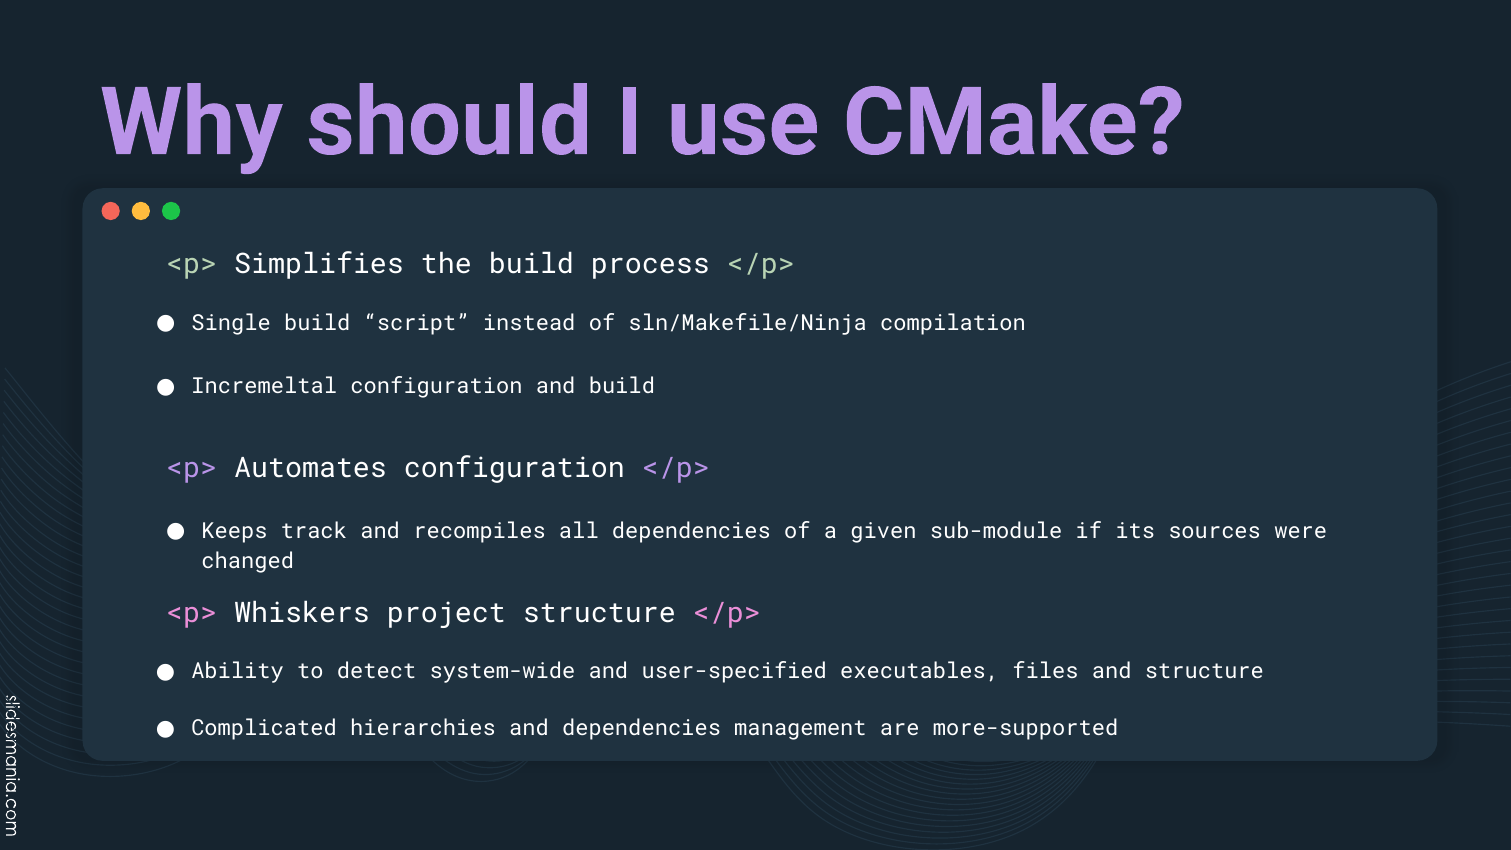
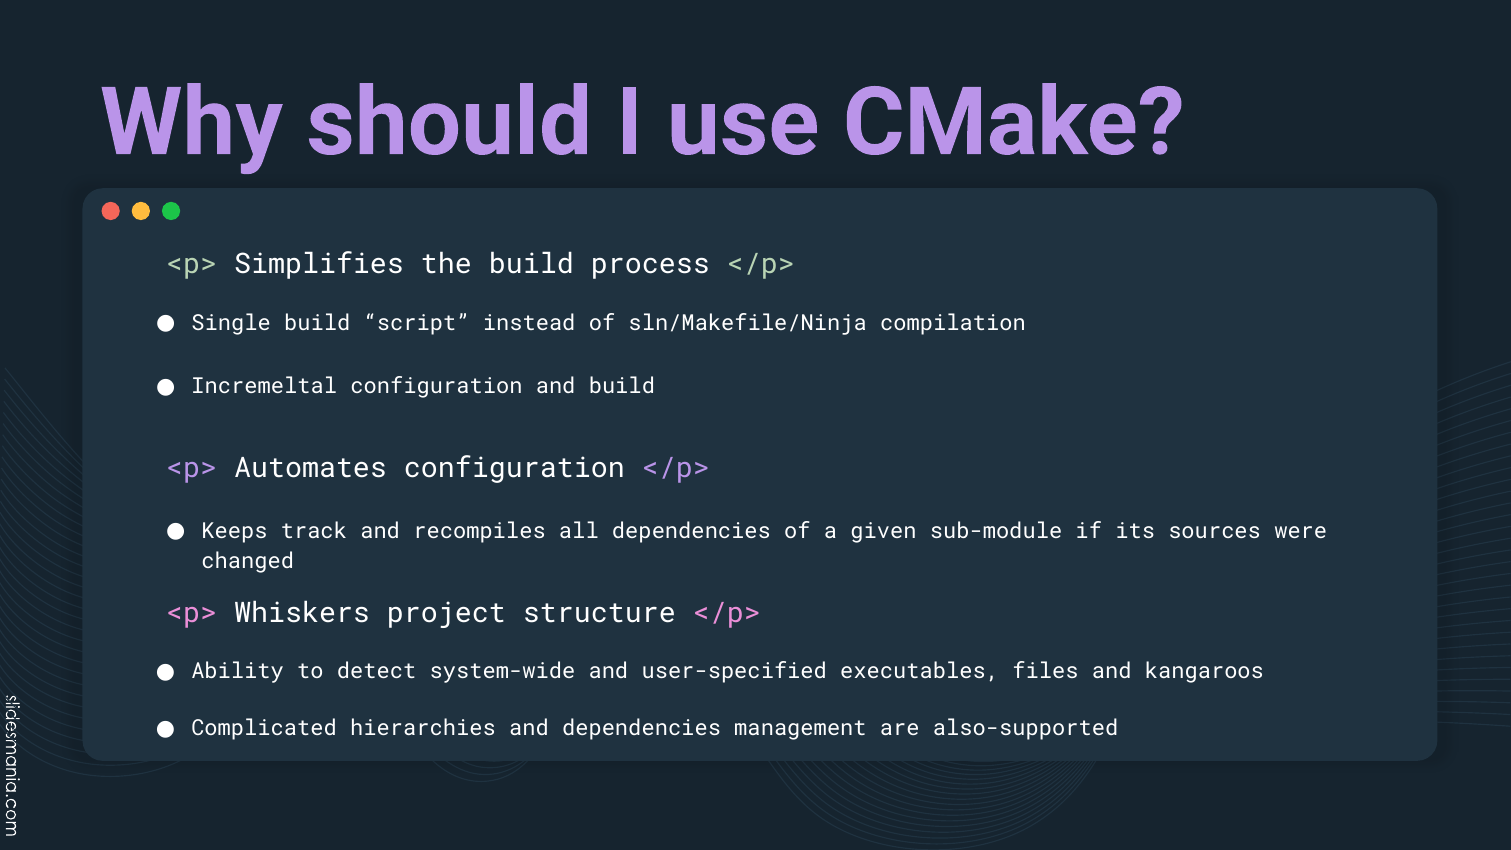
and structure: structure -> kangaroos (1204, 671)
more-supported: more-supported -> also-supported (1026, 728)
